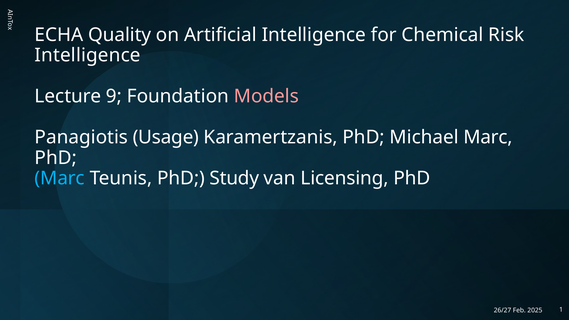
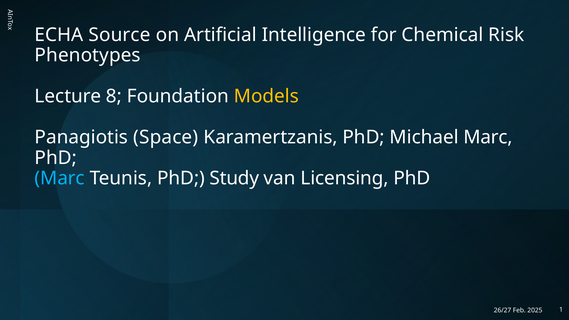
Quality: Quality -> Source (120, 35)
Intelligence: Intelligence -> Phenotypes (88, 55)
9: 9 -> 8 (114, 96)
Models colour: pink -> yellow (266, 96)
Usage: Usage -> Space (166, 137)
